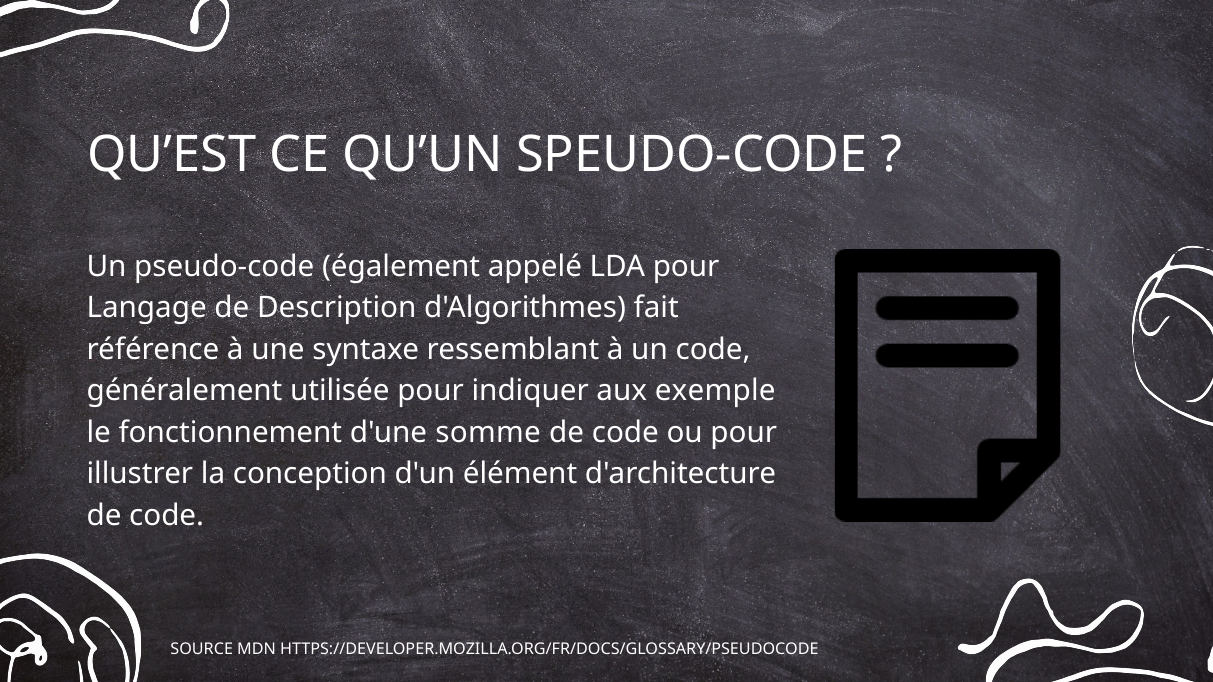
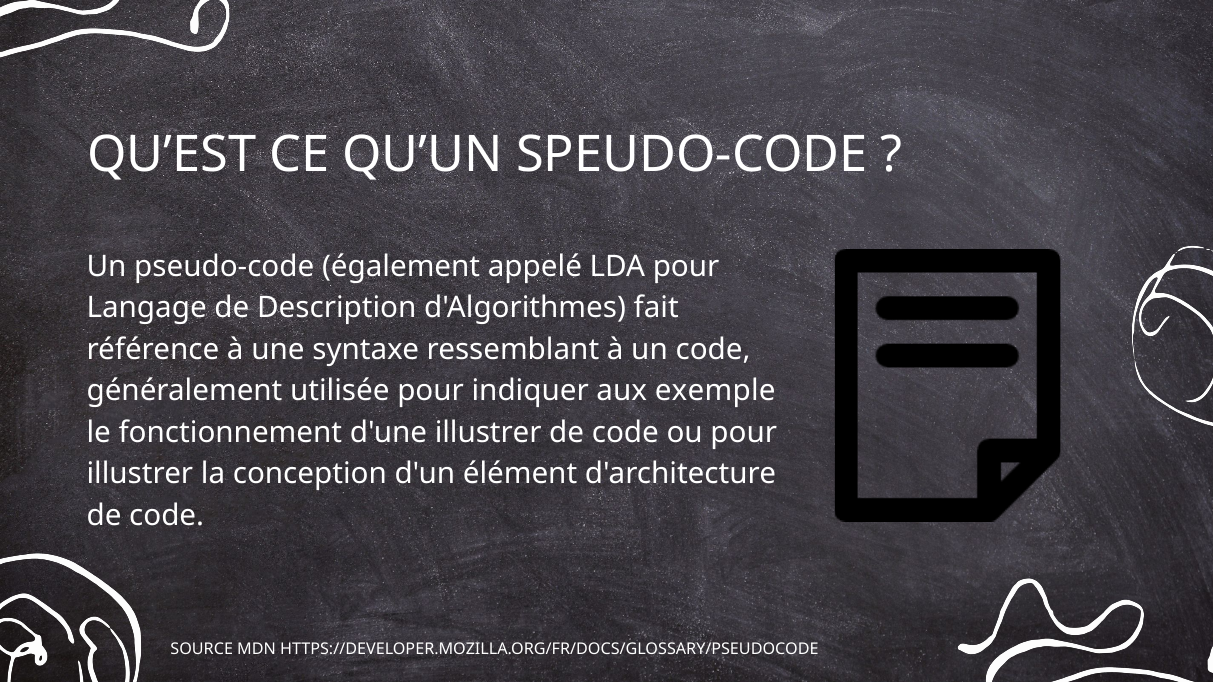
d'une somme: somme -> illustrer (488, 433)
